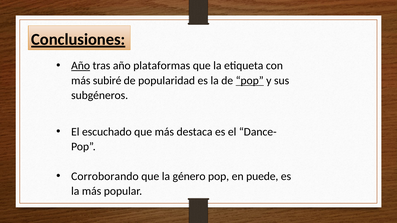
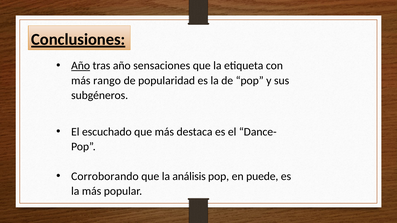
plataformas: plataformas -> sensaciones (162, 66)
subiré: subiré -> rango (107, 81)
pop underline: present -> none (250, 81)
género: género -> análisis (189, 177)
